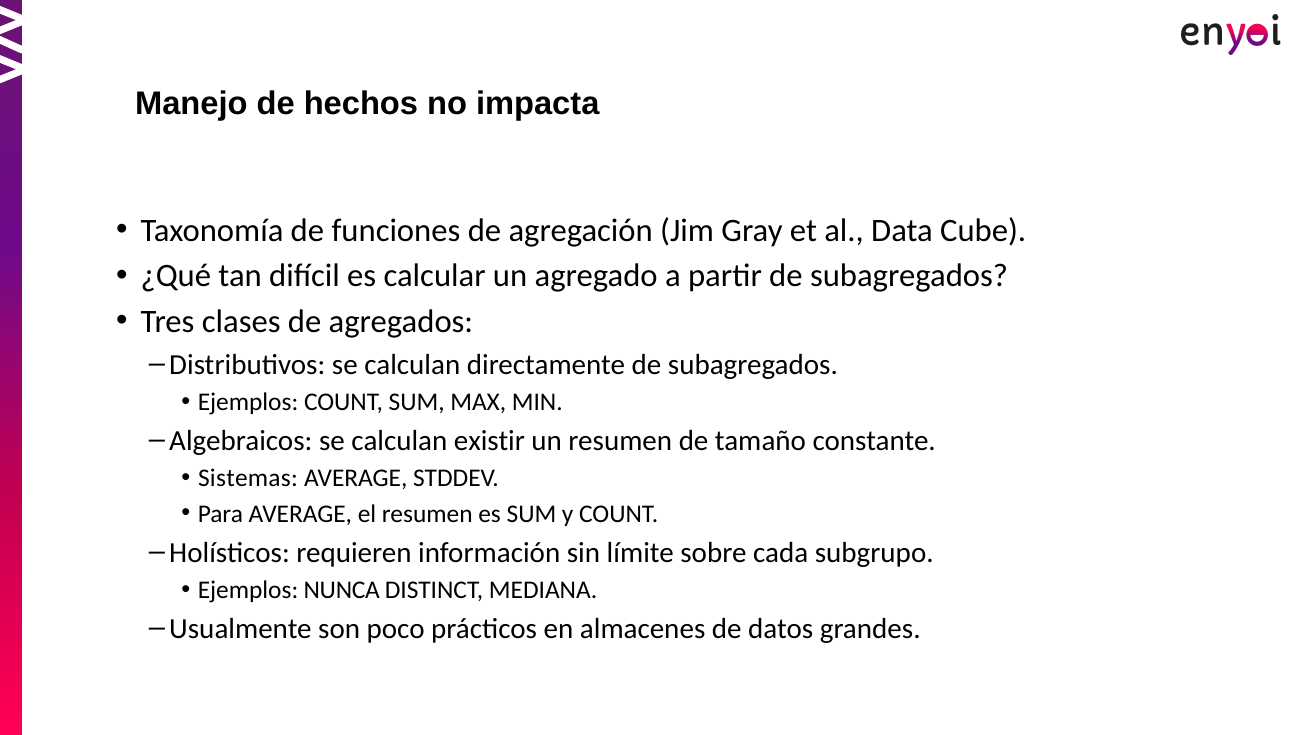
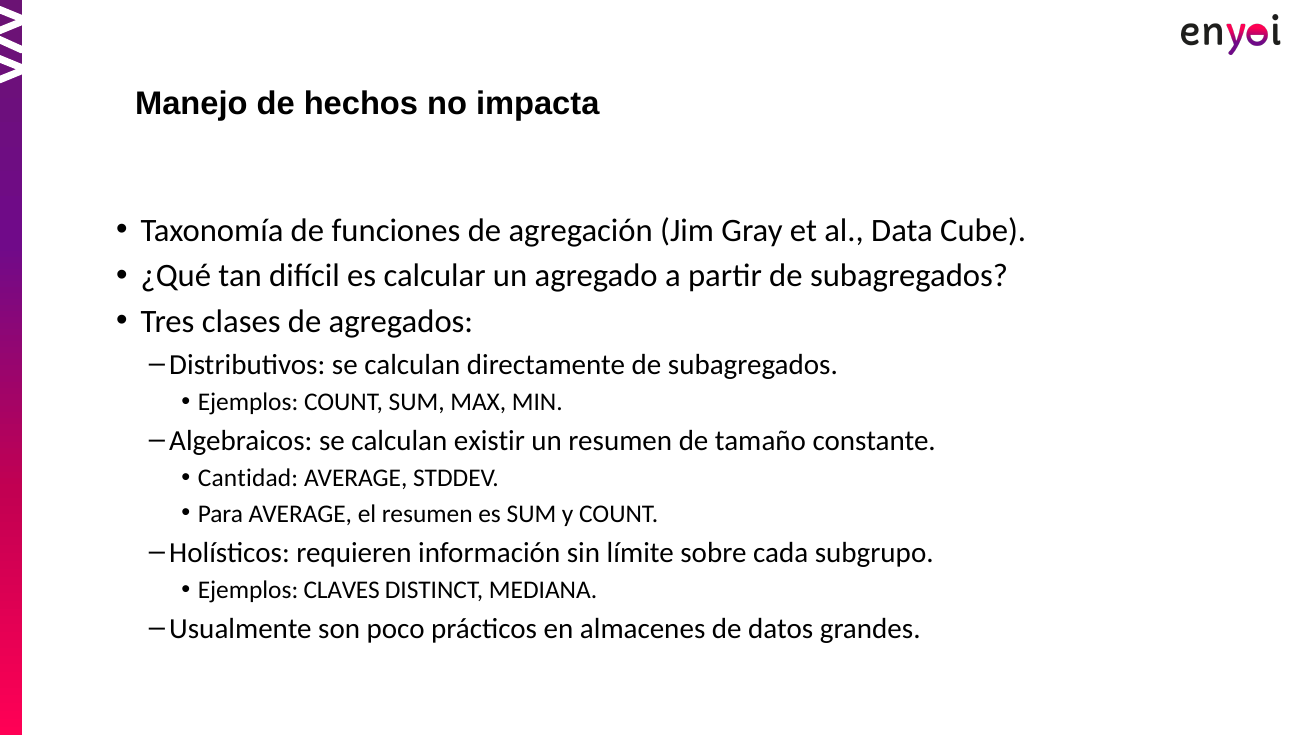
Sistemas: Sistemas -> Cantidad (248, 478)
NUNCA: NUNCA -> CLAVES (342, 590)
